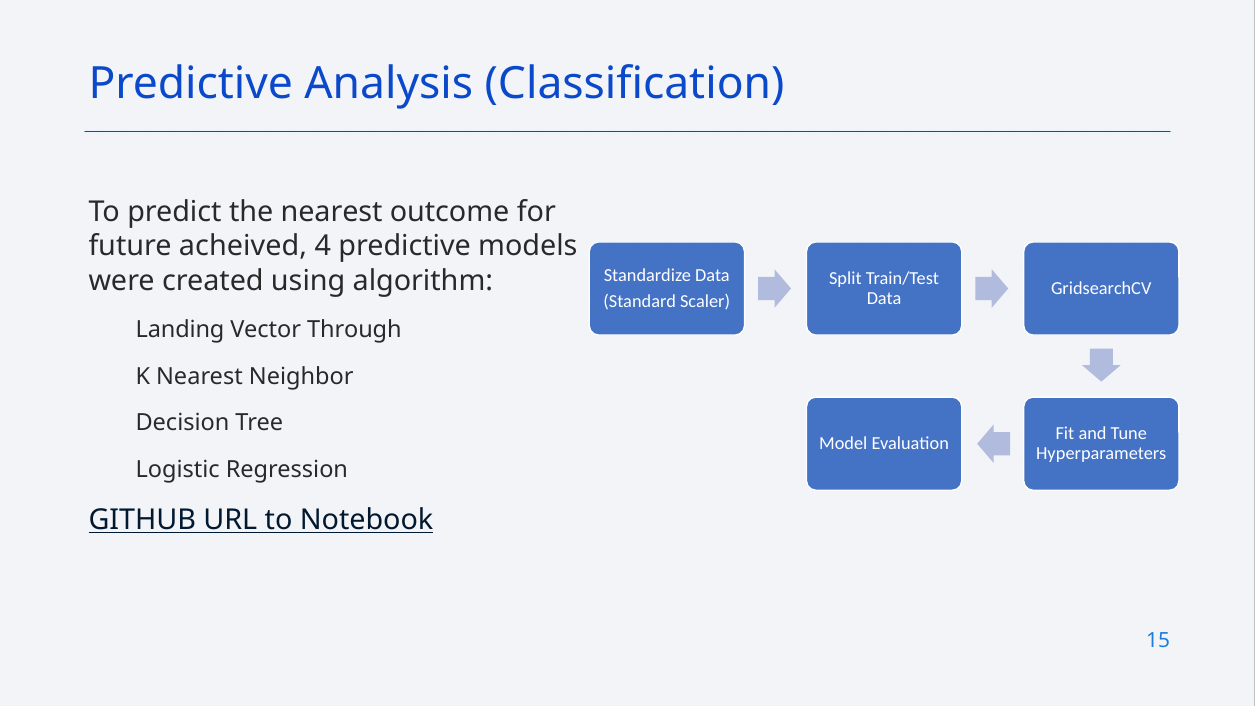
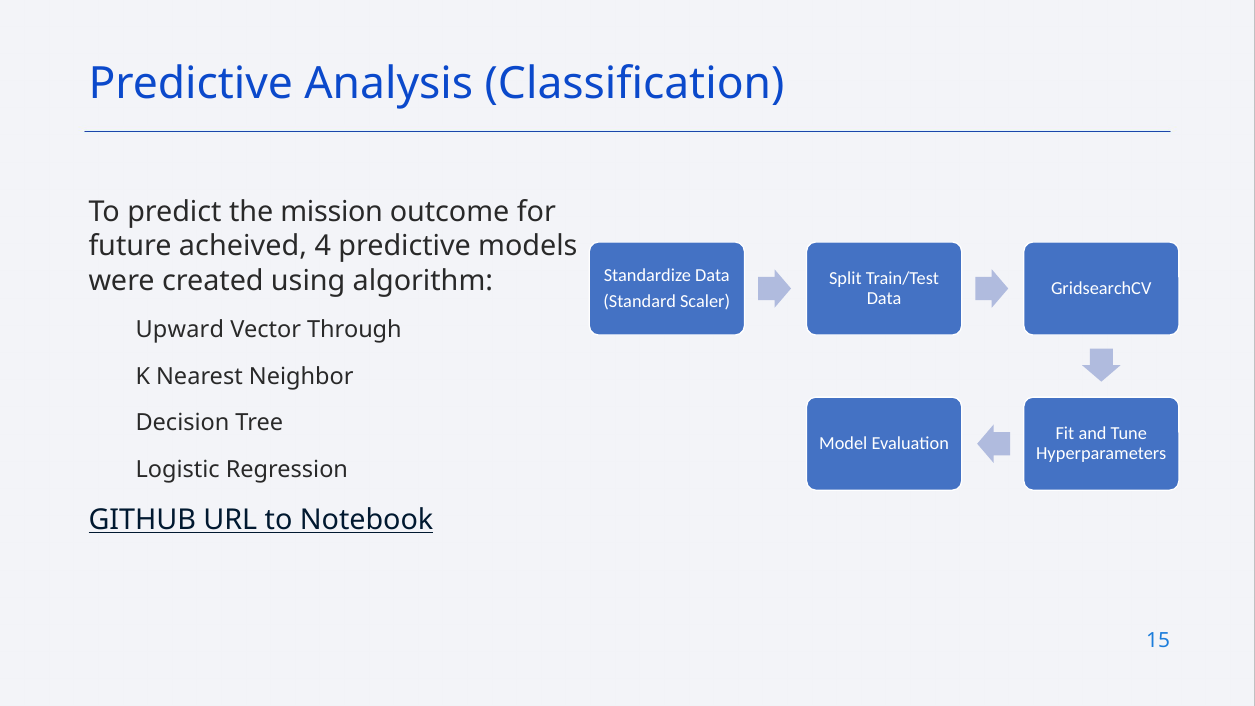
the nearest: nearest -> mission (332, 212)
Landing: Landing -> Upward (180, 330)
